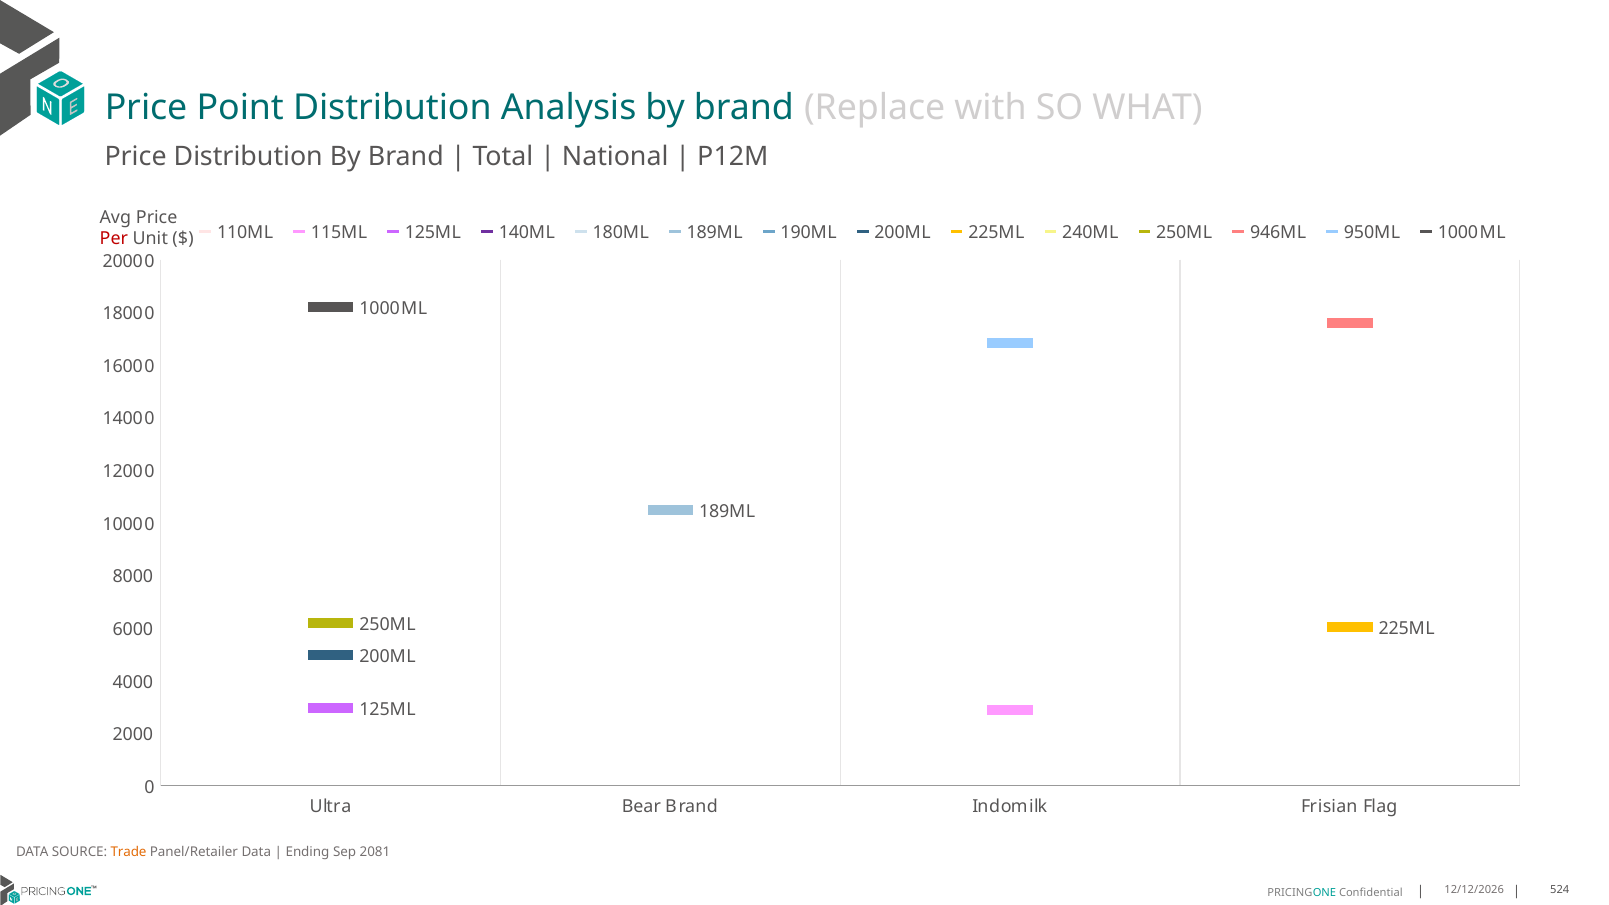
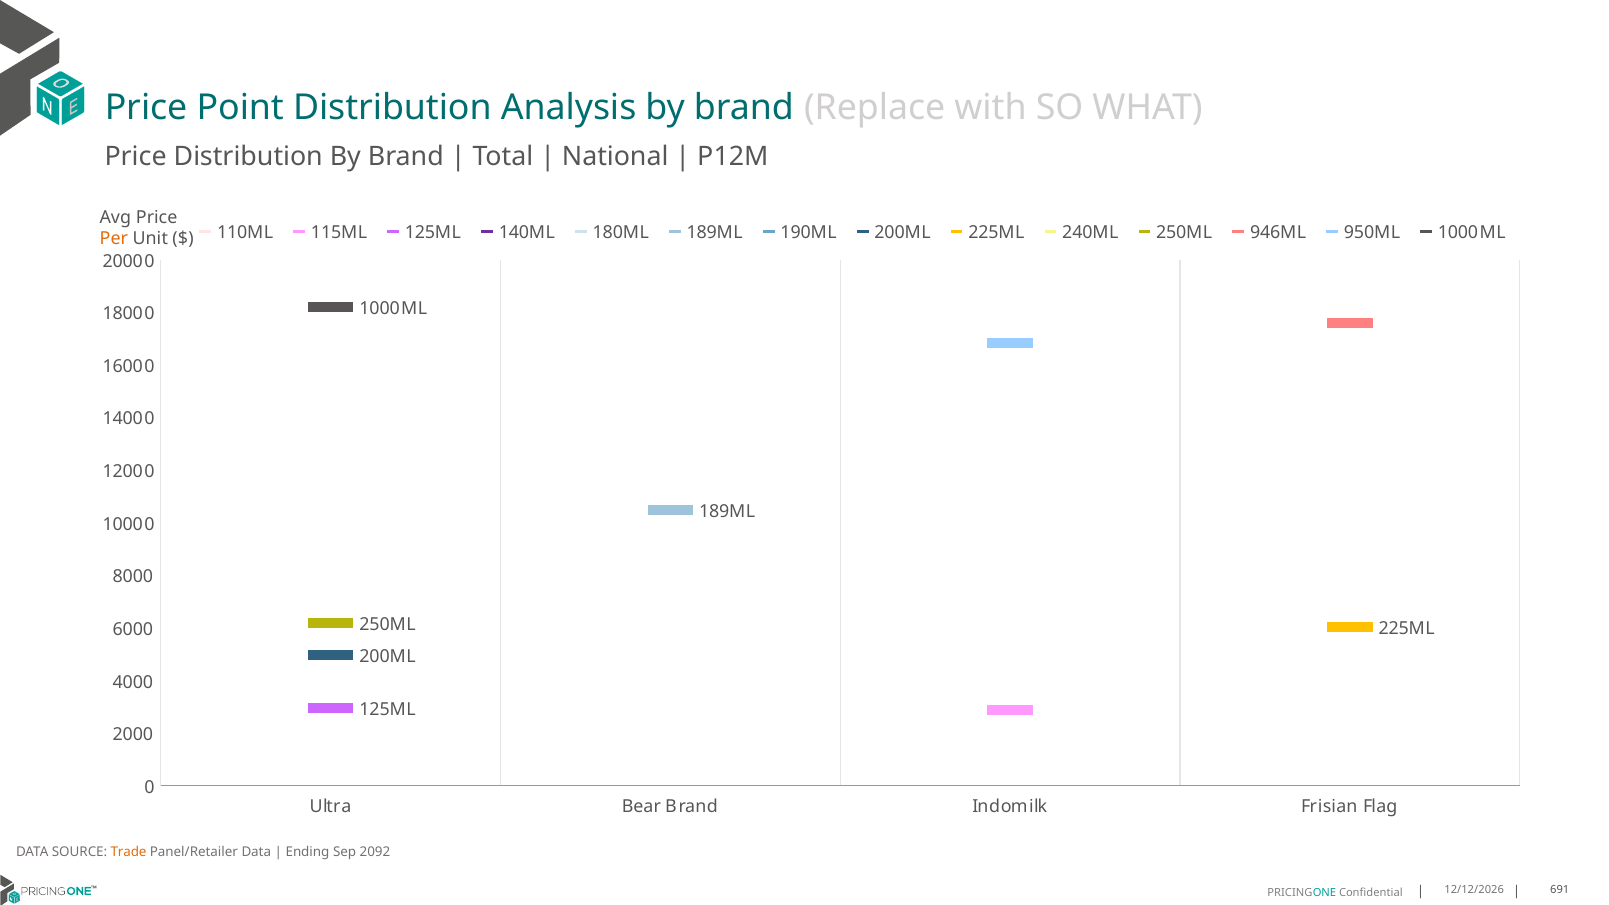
Per colour: red -> orange (114, 239)
2081: 2081 -> 2092 (375, 852)
524: 524 -> 691 (1560, 890)
